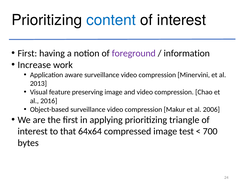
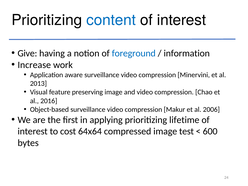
First: First -> Give (27, 53)
foreground colour: purple -> blue (134, 53)
triangle: triangle -> lifetime (184, 120)
that: that -> cost (68, 131)
700: 700 -> 600 (210, 131)
